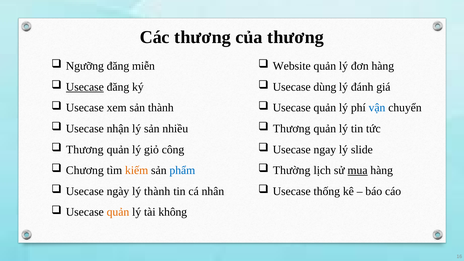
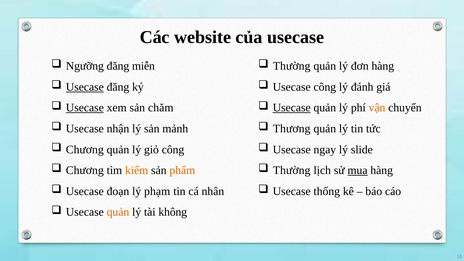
Các thương: thương -> website (203, 37)
của thương: thương -> usecase (296, 37)
Website: Website -> Thường (292, 66)
Usecase dùng: dùng -> công (325, 87)
Usecase underline: none -> present (85, 108)
sản thành: thành -> chăm (161, 108)
Usecase underline: none -> present (292, 108)
vận colour: blue -> orange (377, 108)
nhiều: nhiều -> mảnh (175, 129)
Thương: Thương -> Chương (85, 150)
phẩm colour: blue -> orange (182, 170)
ngày: ngày -> đoạn (118, 191)
lý thành: thành -> phạm (157, 191)
